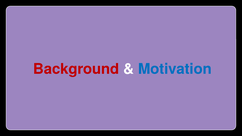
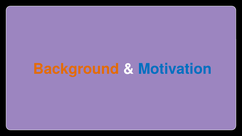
Background colour: red -> orange (76, 69)
